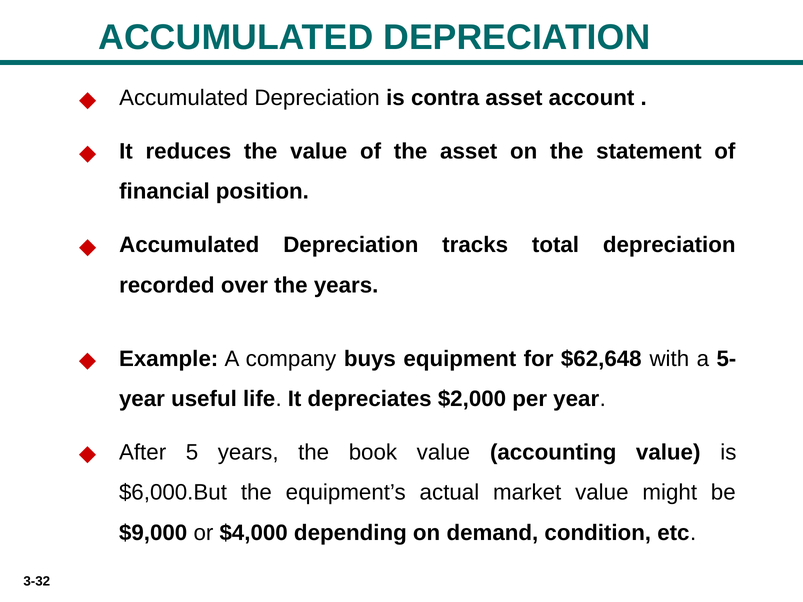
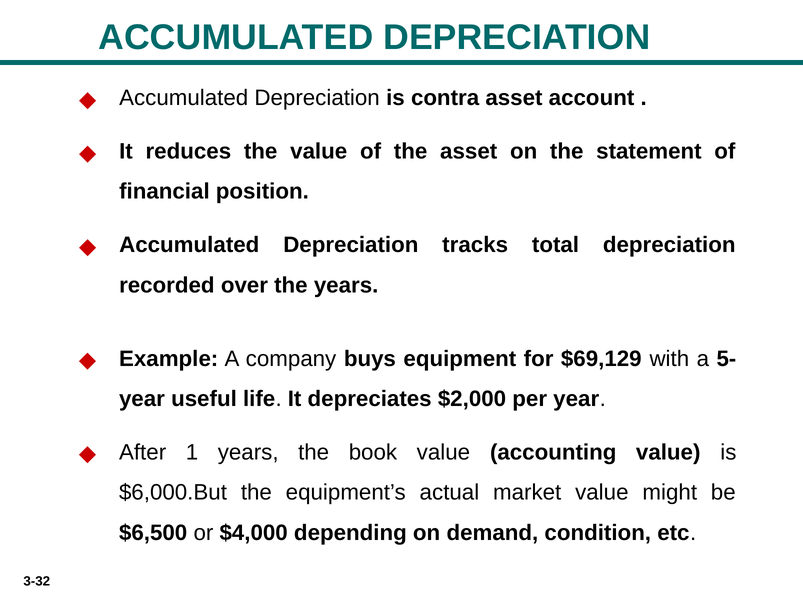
$62,648: $62,648 -> $69,129 (601, 359)
5: 5 -> 1 (192, 453)
$9,000: $9,000 -> $6,500 (153, 533)
